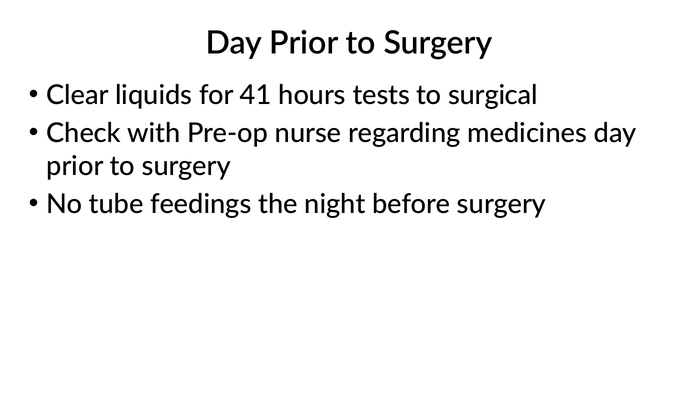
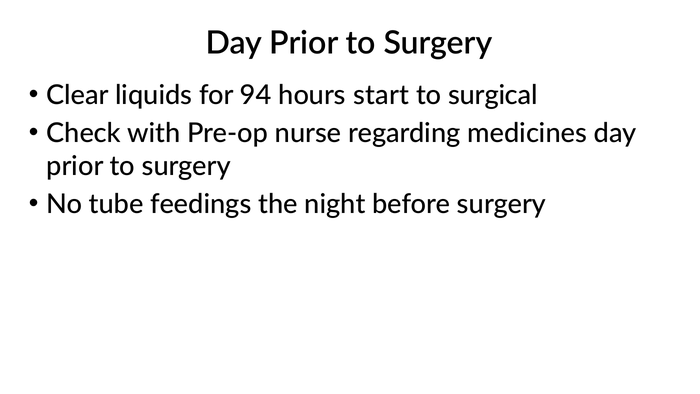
41: 41 -> 94 (256, 95)
tests: tests -> start (381, 95)
